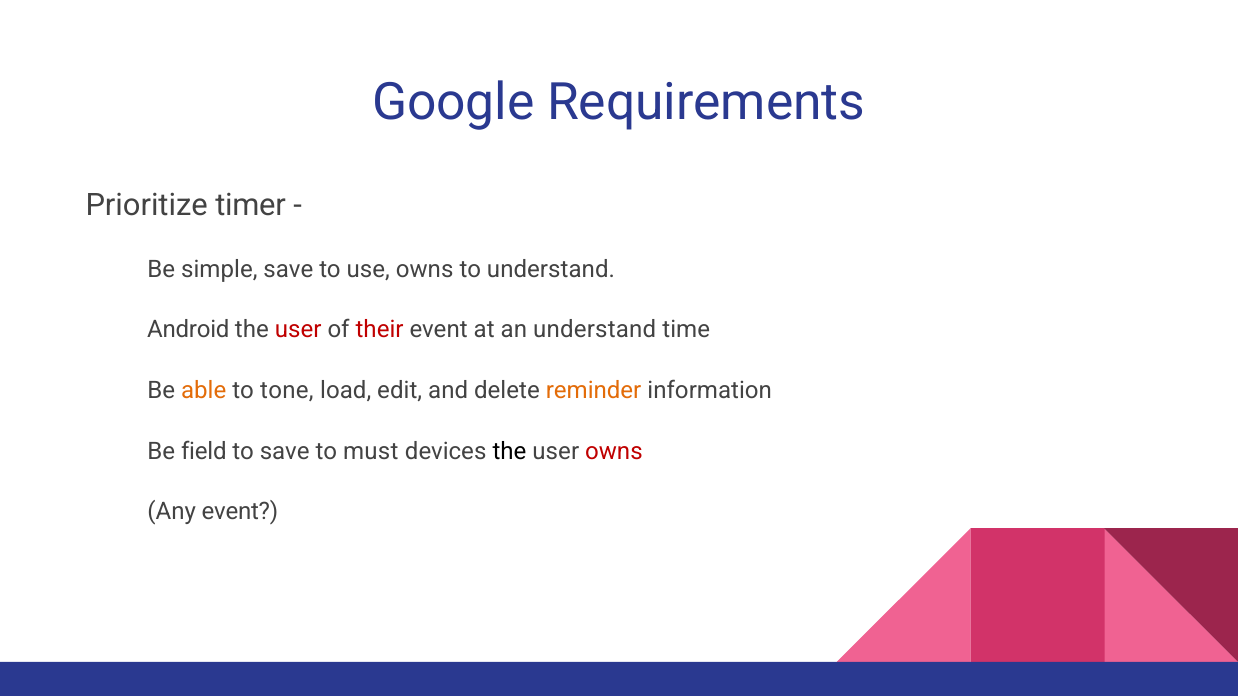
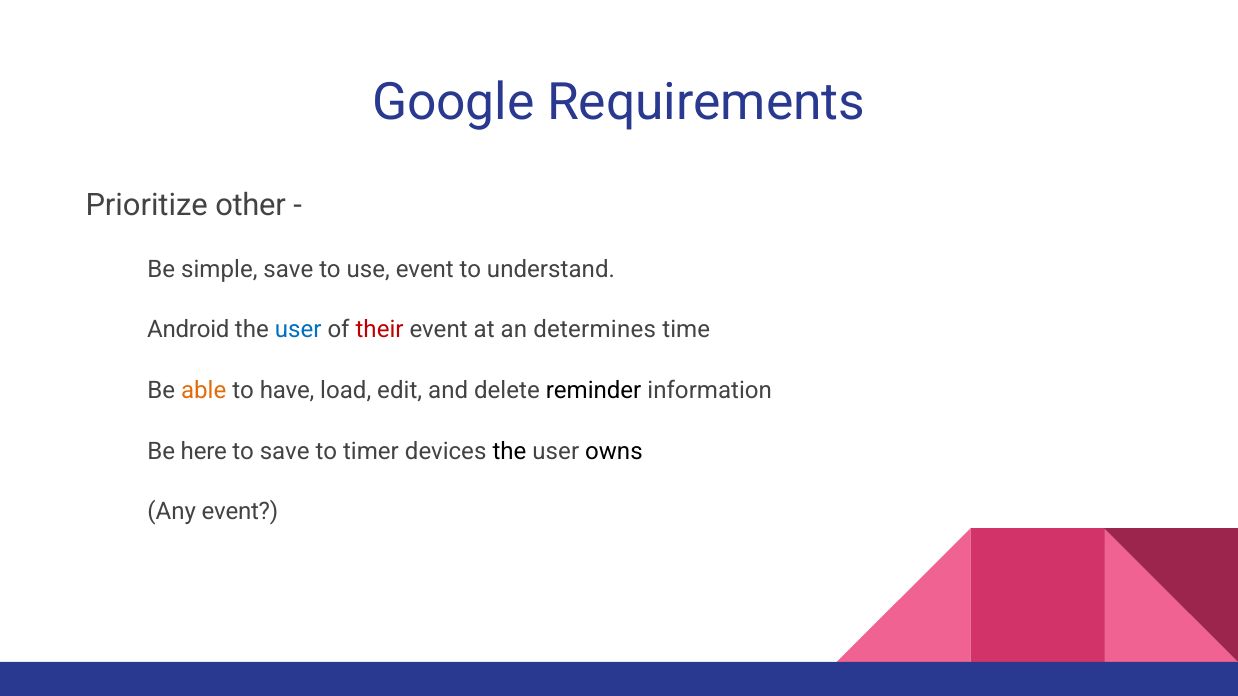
timer: timer -> other (251, 205)
use owns: owns -> event (425, 269)
user colour: red -> blue (298, 330)
an understand: understand -> determines (595, 330)
tone: tone -> have (287, 391)
reminder colour: orange -> black (594, 391)
field: field -> here (204, 452)
must: must -> timer (371, 452)
owns colour: red -> black (614, 452)
